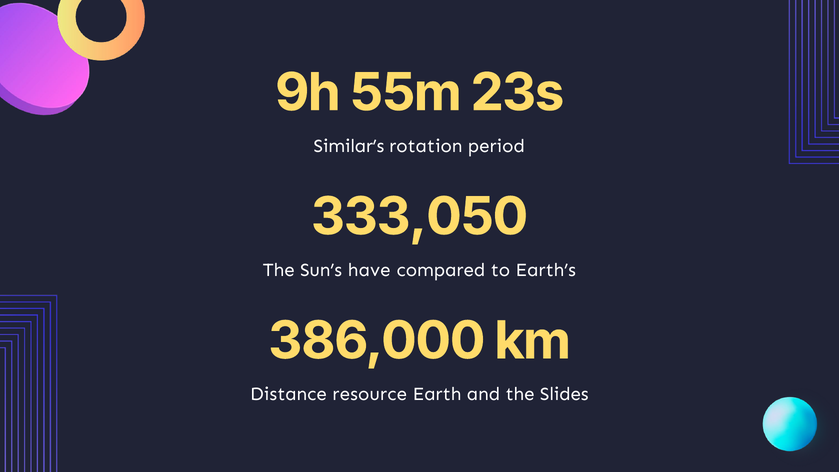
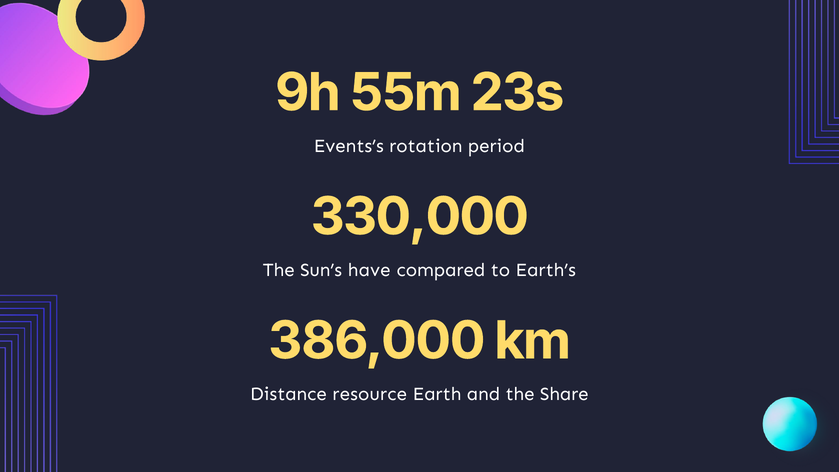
Similar’s: Similar’s -> Events’s (349, 146)
333,050: 333,050 -> 330,000 (420, 217)
Slides: Slides -> Share (564, 394)
